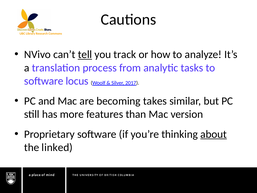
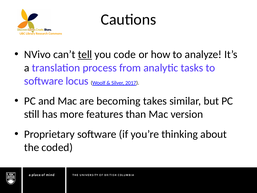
track: track -> code (125, 54)
about underline: present -> none (214, 134)
linked: linked -> coded (57, 147)
